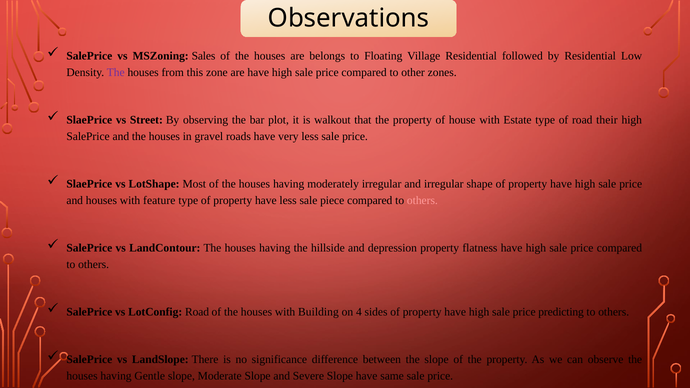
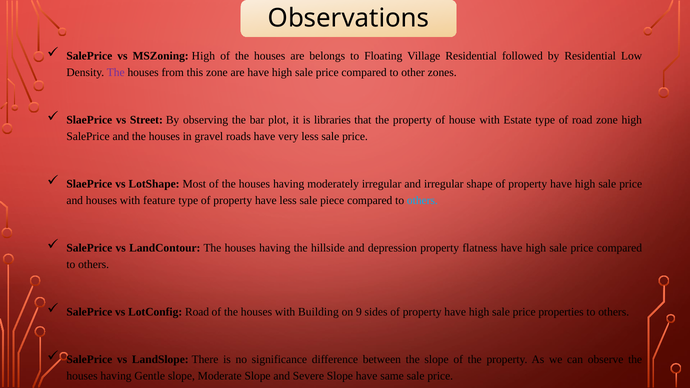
MSZoning Sales: Sales -> High (203, 56)
walkout: walkout -> libraries (332, 120)
road their: their -> zone (607, 120)
others colour: pink -> light blue (422, 200)
4: 4 -> 9 (359, 312)
predicting: predicting -> properties (561, 312)
